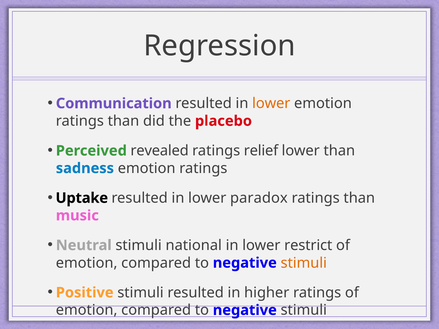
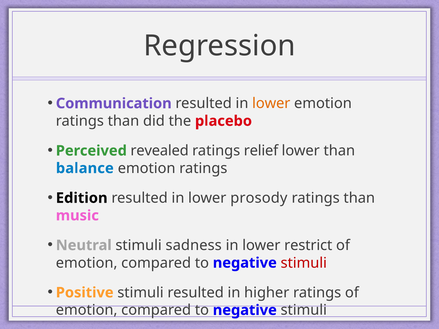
sadness: sadness -> balance (85, 168)
Uptake: Uptake -> Edition (82, 198)
paradox: paradox -> prosody (259, 198)
national: national -> sadness (194, 245)
stimuli colour: orange -> red (304, 263)
